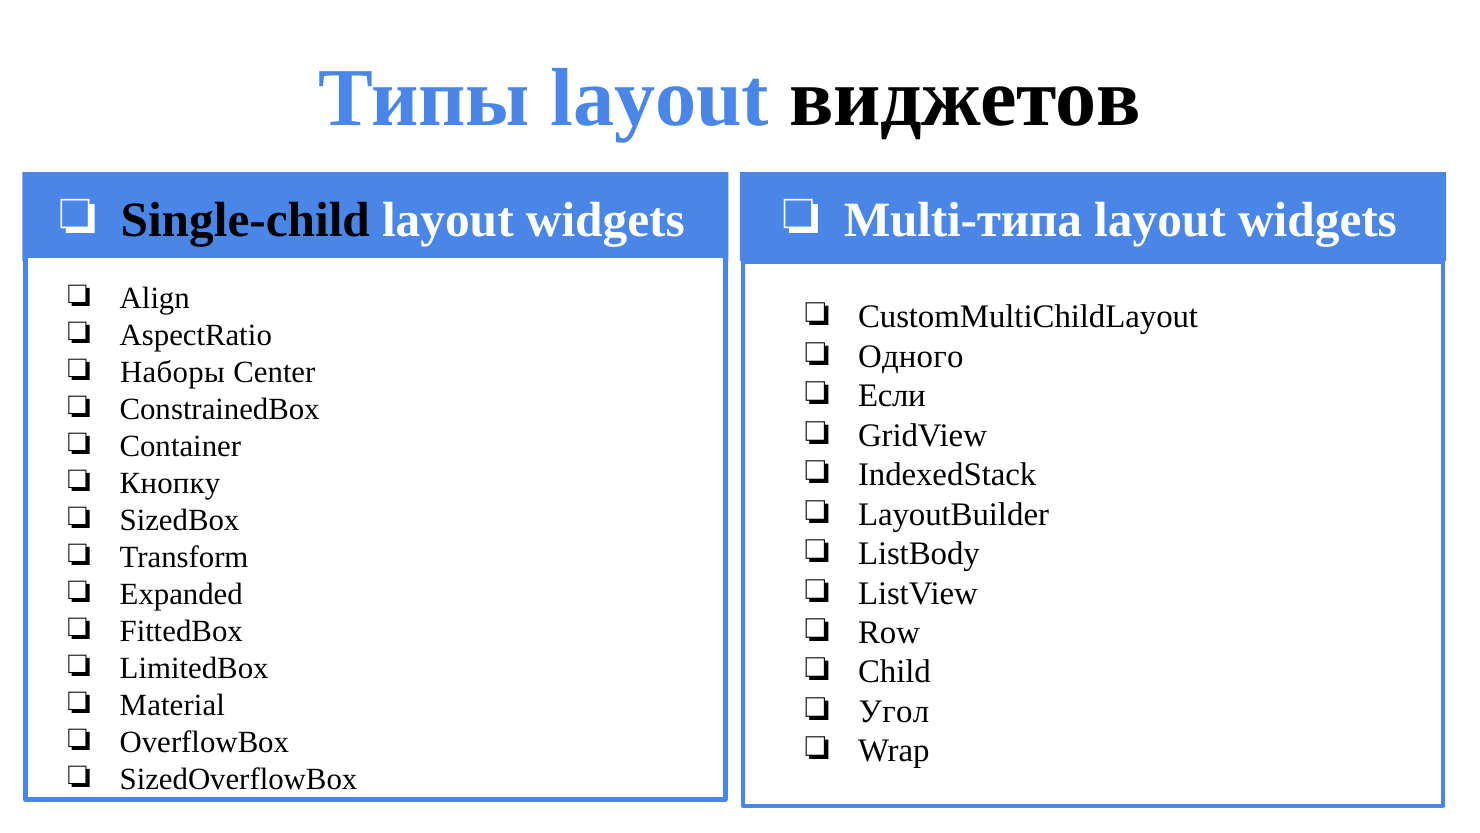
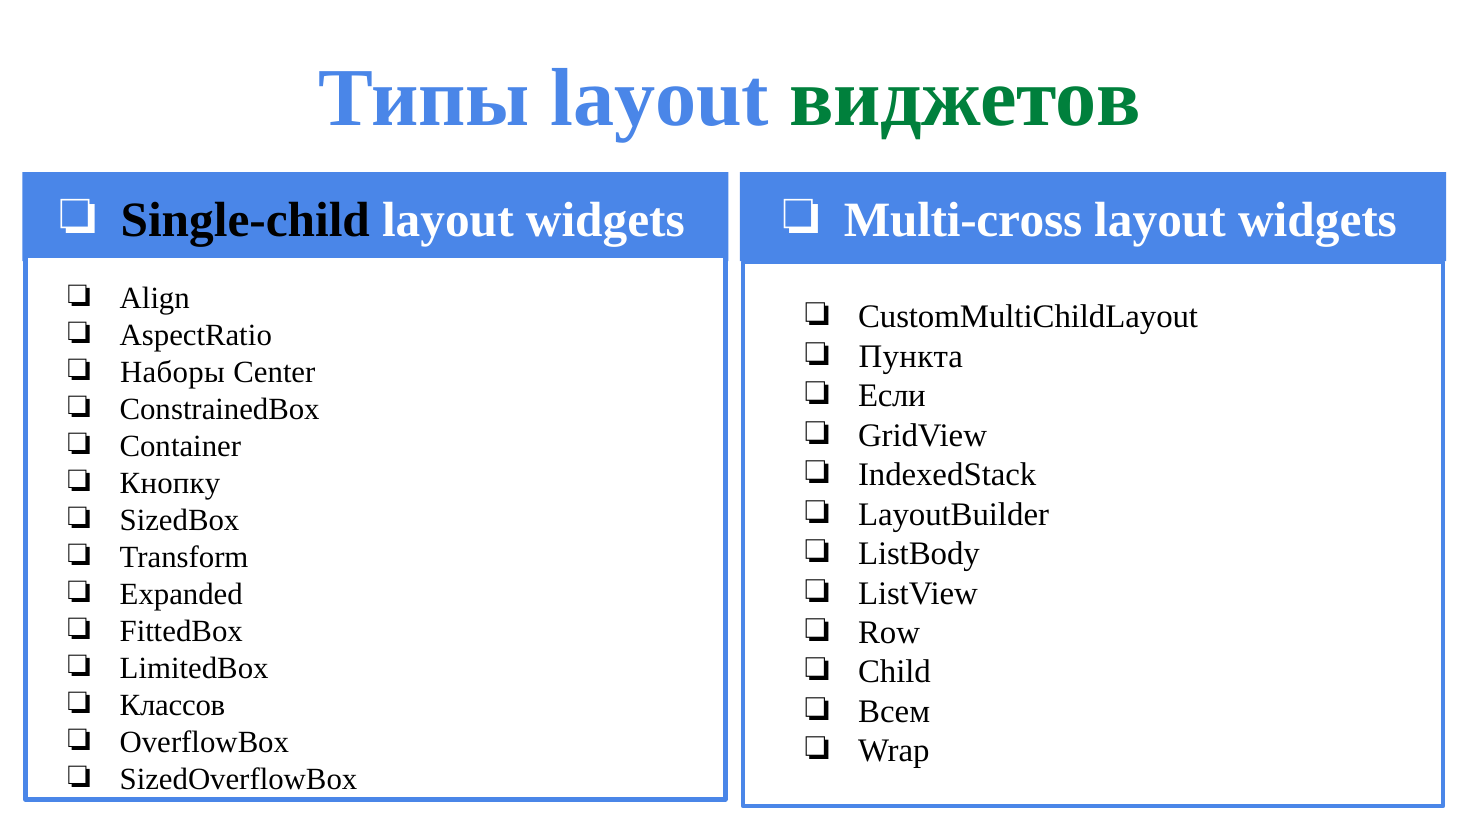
виджетов colour: black -> green (965, 98)
Multi-типа: Multi-типа -> Multi-cross (963, 220)
Одного: Одного -> Пункта (911, 356)
Material: Material -> Классов (173, 705)
Угол: Угол -> Всем (894, 711)
